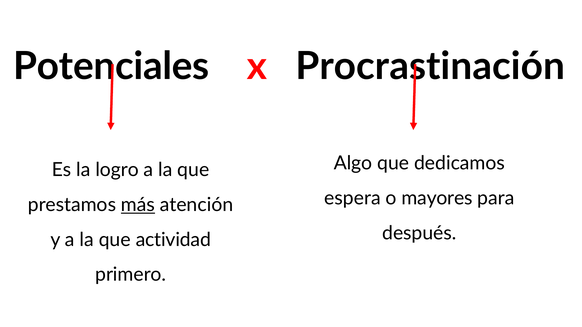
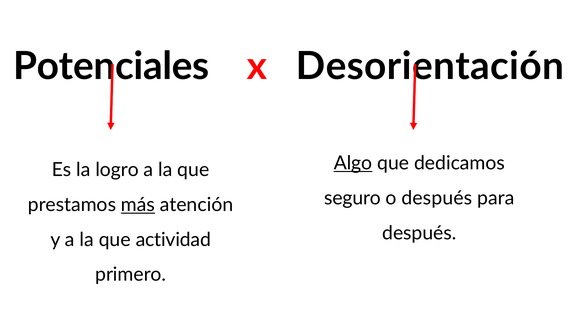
Procrastinación: Procrastinación -> Desorientación (430, 66)
Algo underline: none -> present (353, 163)
espera: espera -> seguro (353, 198)
o mayores: mayores -> después (437, 198)
